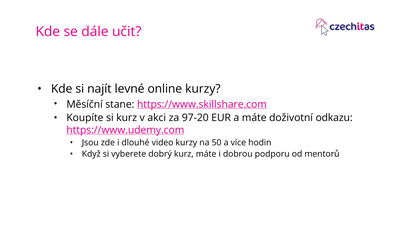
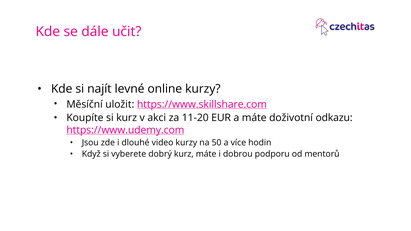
stane: stane -> uložit (120, 104)
97-20: 97-20 -> 11-20 (195, 118)
